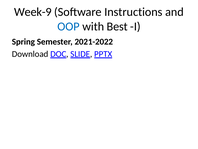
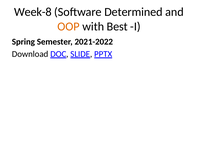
Week-9: Week-9 -> Week-8 (33, 12)
Instructions: Instructions -> Determined (133, 12)
OOP colour: blue -> orange (68, 26)
